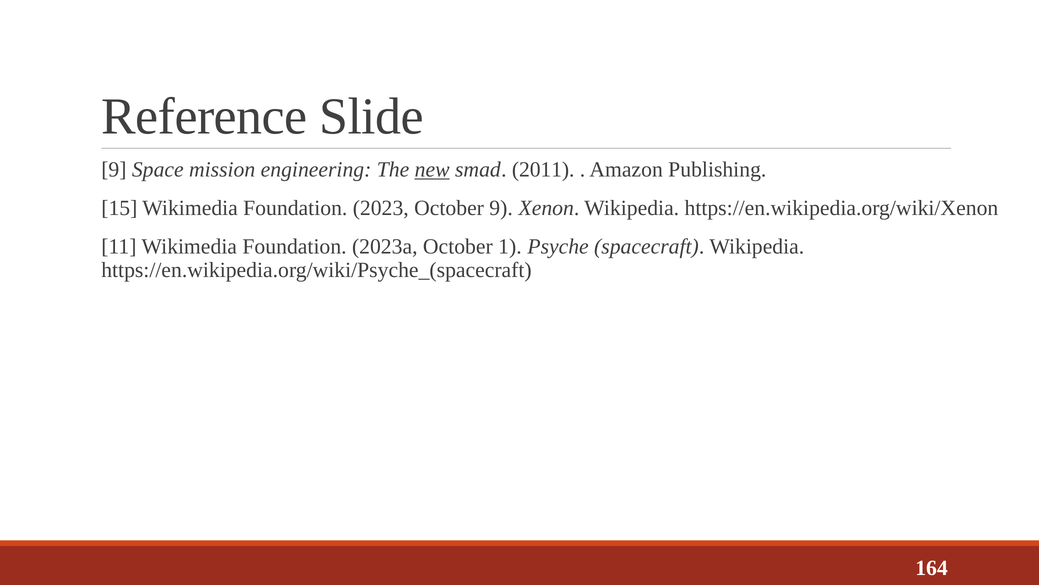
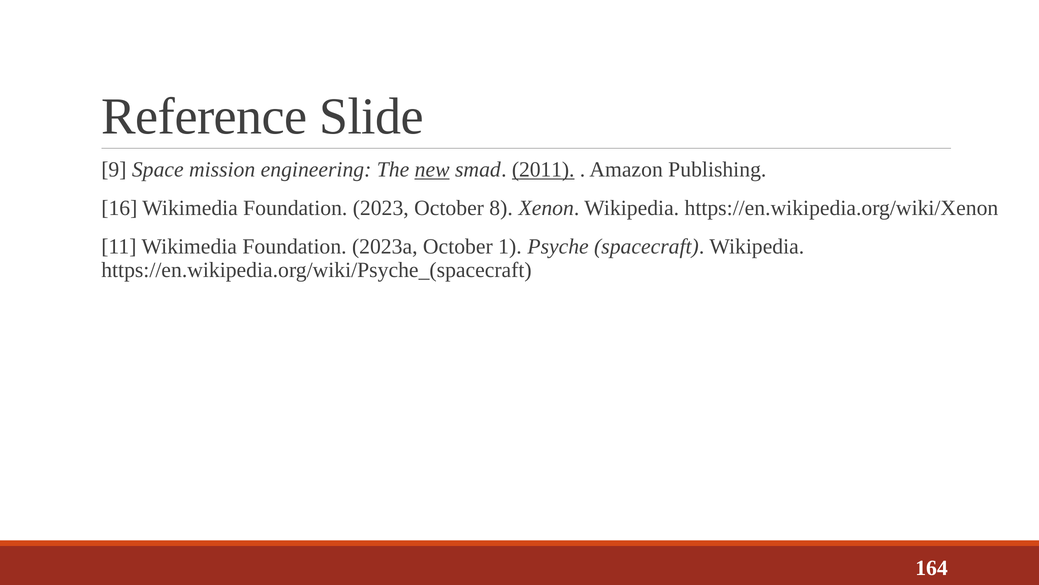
2011 underline: none -> present (543, 170)
15: 15 -> 16 (119, 208)
October 9: 9 -> 8 (501, 208)
